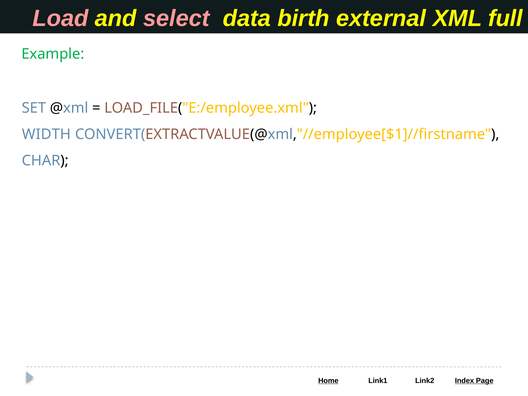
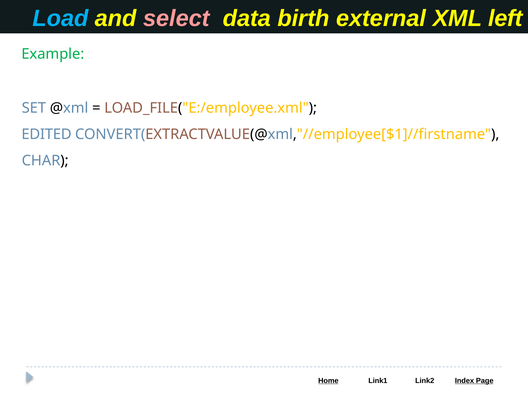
Load colour: pink -> light blue (60, 18)
full: full -> left (505, 18)
WIDTH: WIDTH -> EDITED (47, 134)
